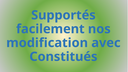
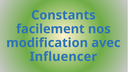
Supportés: Supportés -> Constants (63, 15)
Constitués: Constitués -> Influencer (63, 57)
